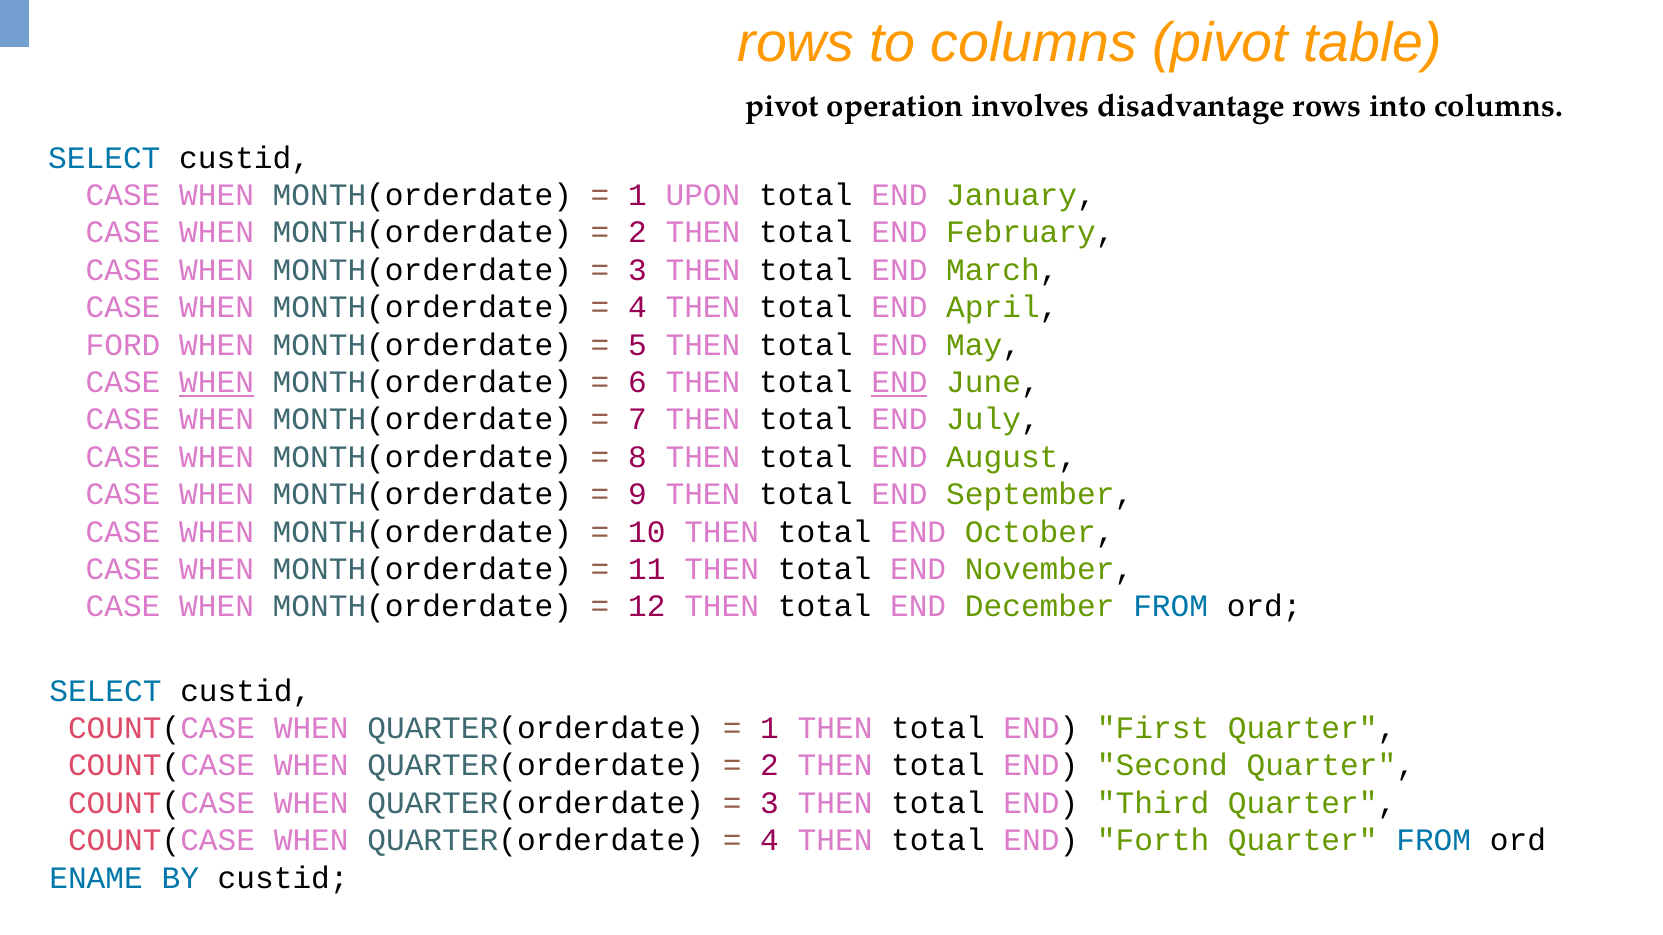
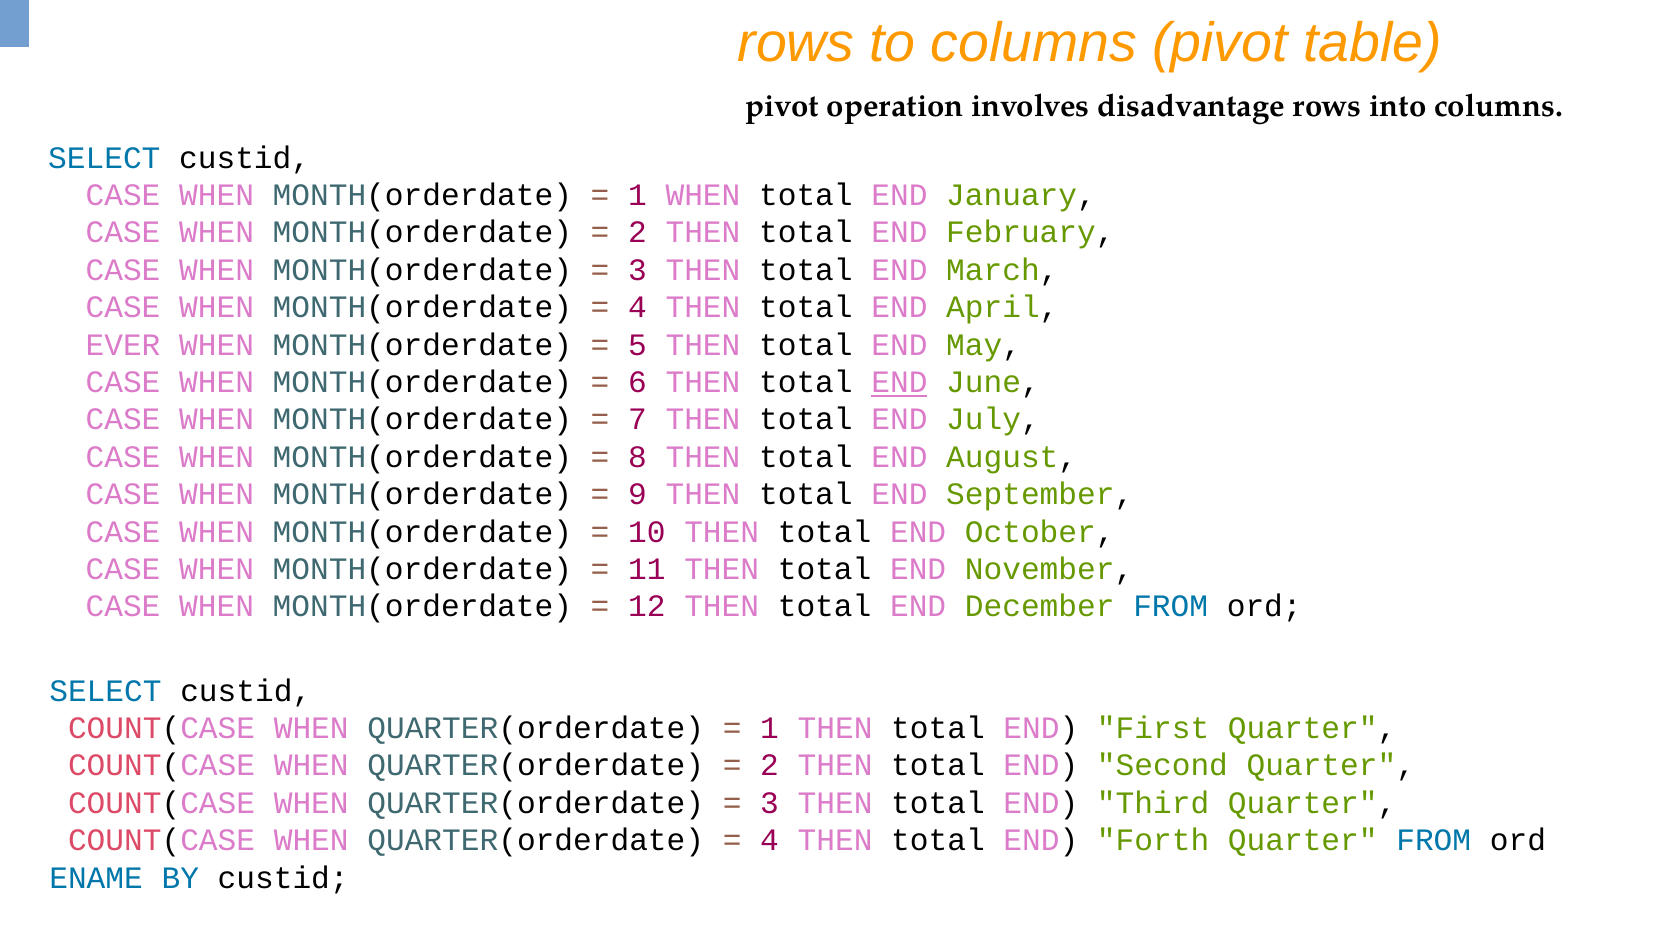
1 UPON: UPON -> WHEN (703, 195)
FORD: FORD -> EVER (123, 345)
WHEN underline: present -> none (217, 382)
